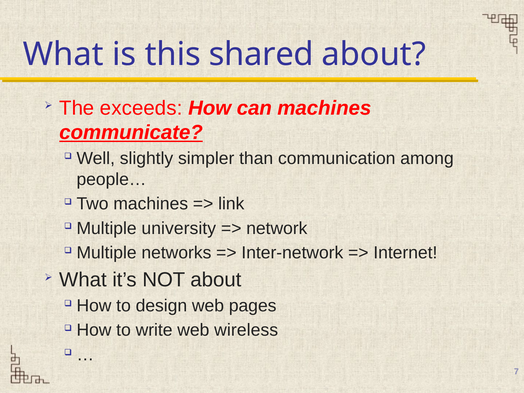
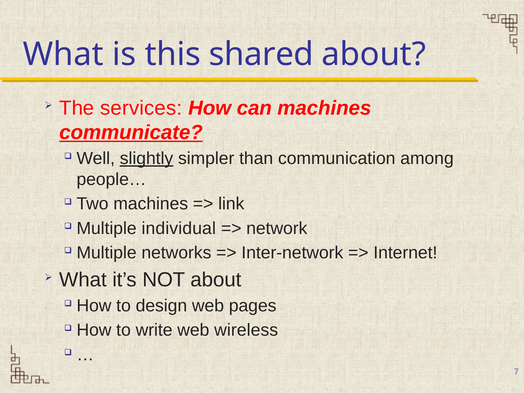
exceeds: exceeds -> services (141, 108)
slightly underline: none -> present (147, 158)
university: university -> individual (179, 228)
